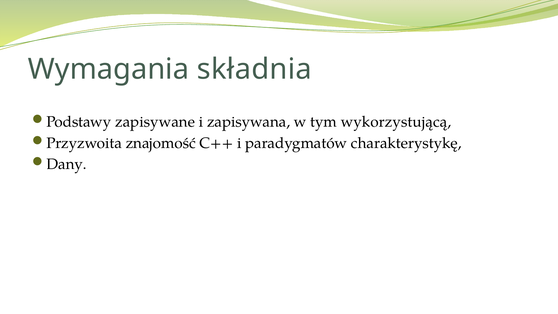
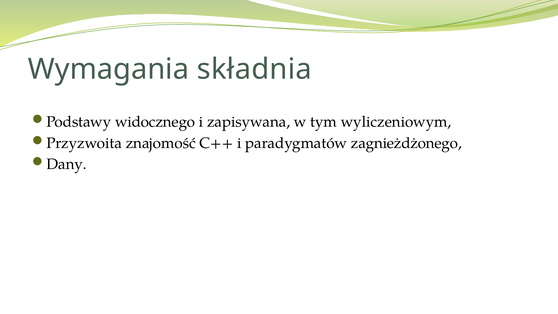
zapisywane: zapisywane -> widocznego (155, 122)
wykorzystującą: wykorzystującą -> wyliczeniowym (396, 122)
charakterystykę: charakterystykę -> zagnieżdżonego (406, 143)
